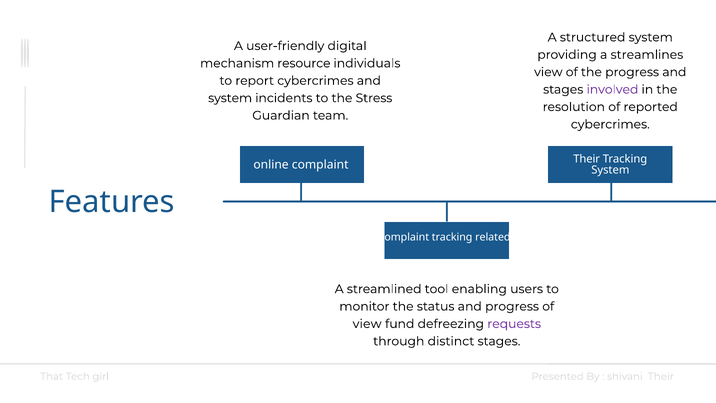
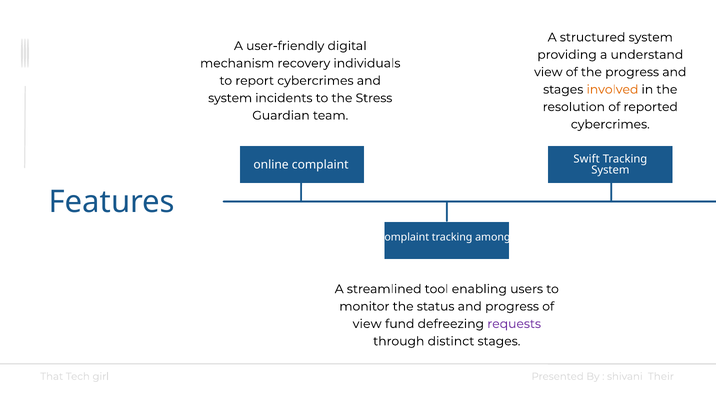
streamlines: streamlines -> understand (647, 55)
resource: resource -> recovery (304, 63)
involved colour: purple -> orange (612, 89)
complaint Their: Their -> Swift (587, 159)
related: related -> among (493, 237)
